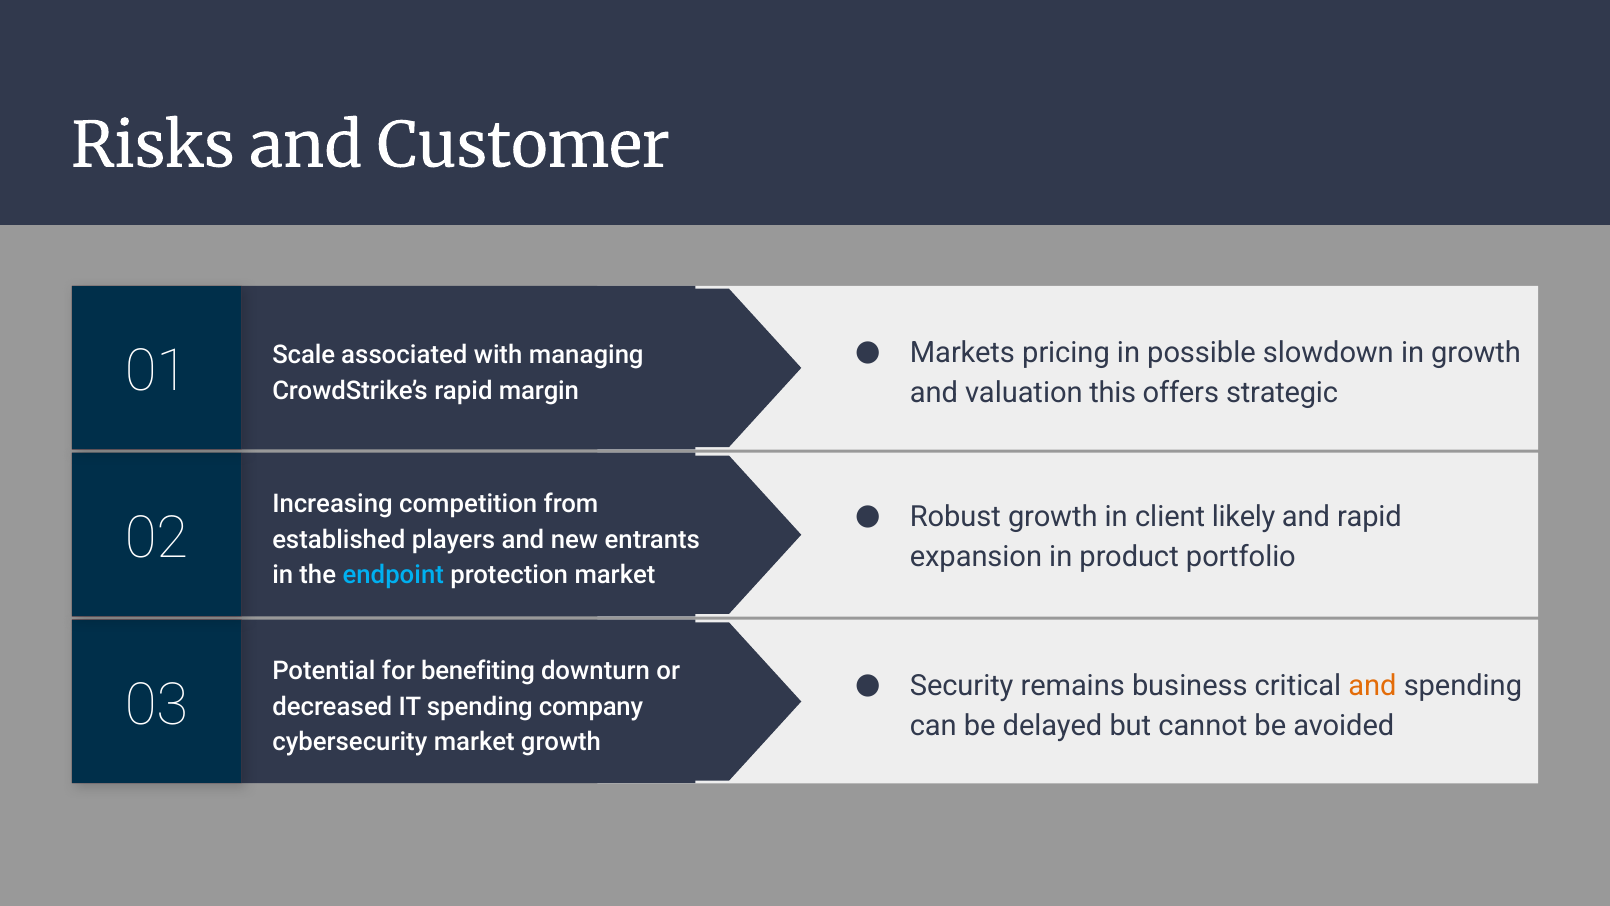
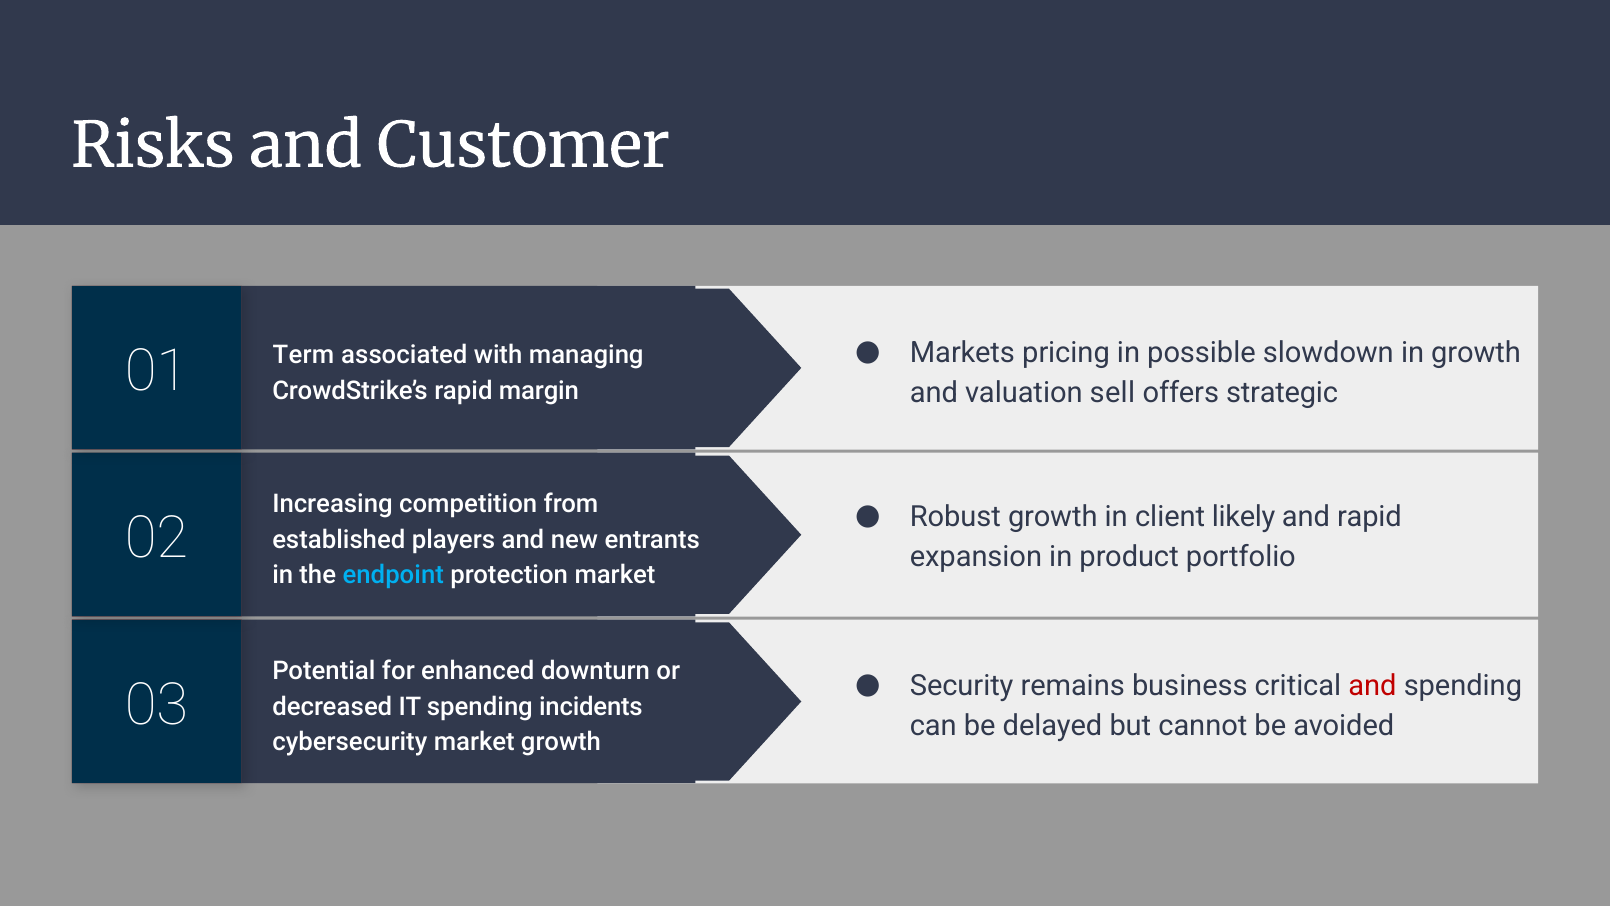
Scale: Scale -> Term (303, 355)
this: this -> sell (1112, 393)
benefiting: benefiting -> enhanced (478, 671)
and colour: orange -> red (1372, 686)
company: company -> incidents (591, 706)
